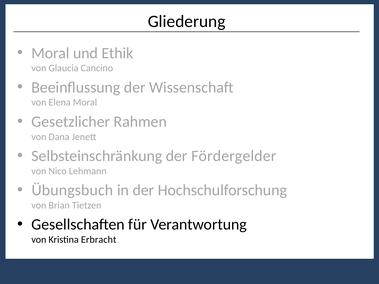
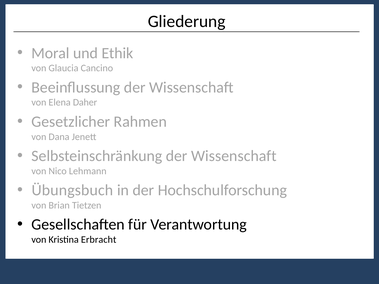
Elena Moral: Moral -> Daher (85, 103)
Selbsteinschränkung der Fördergelder: Fördergelder -> Wissenschaft (234, 156)
